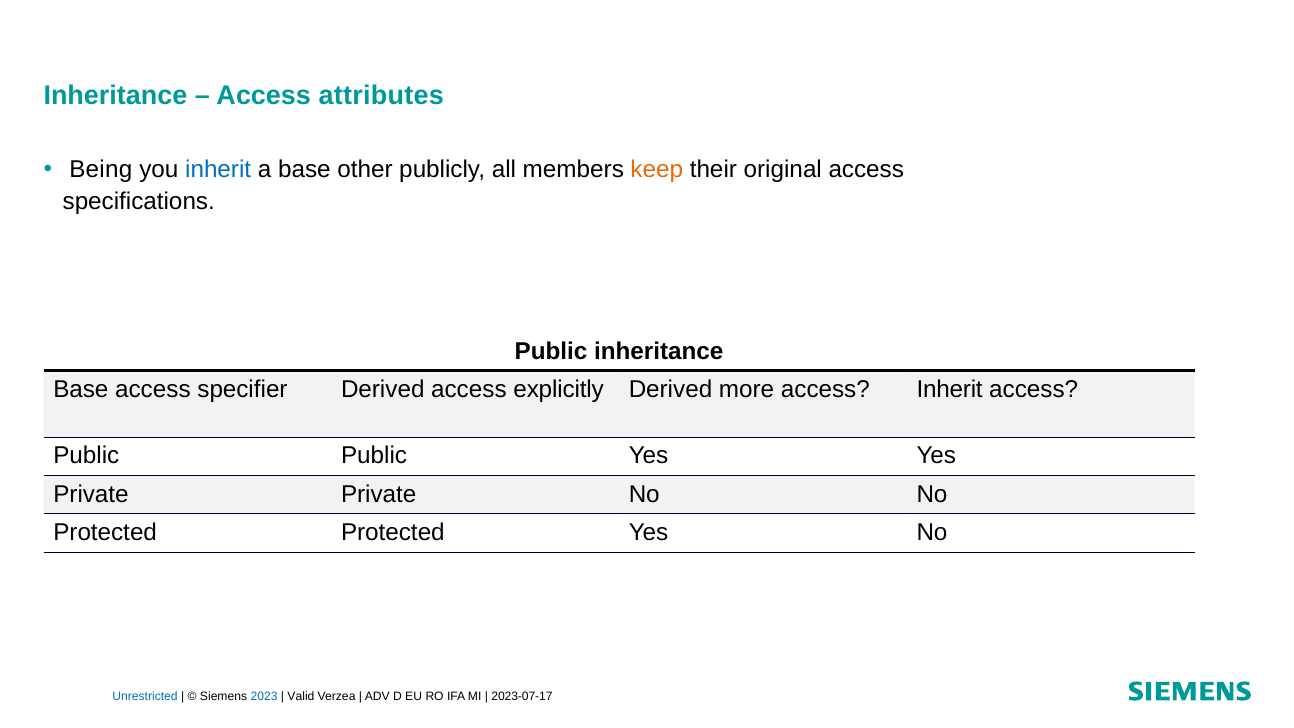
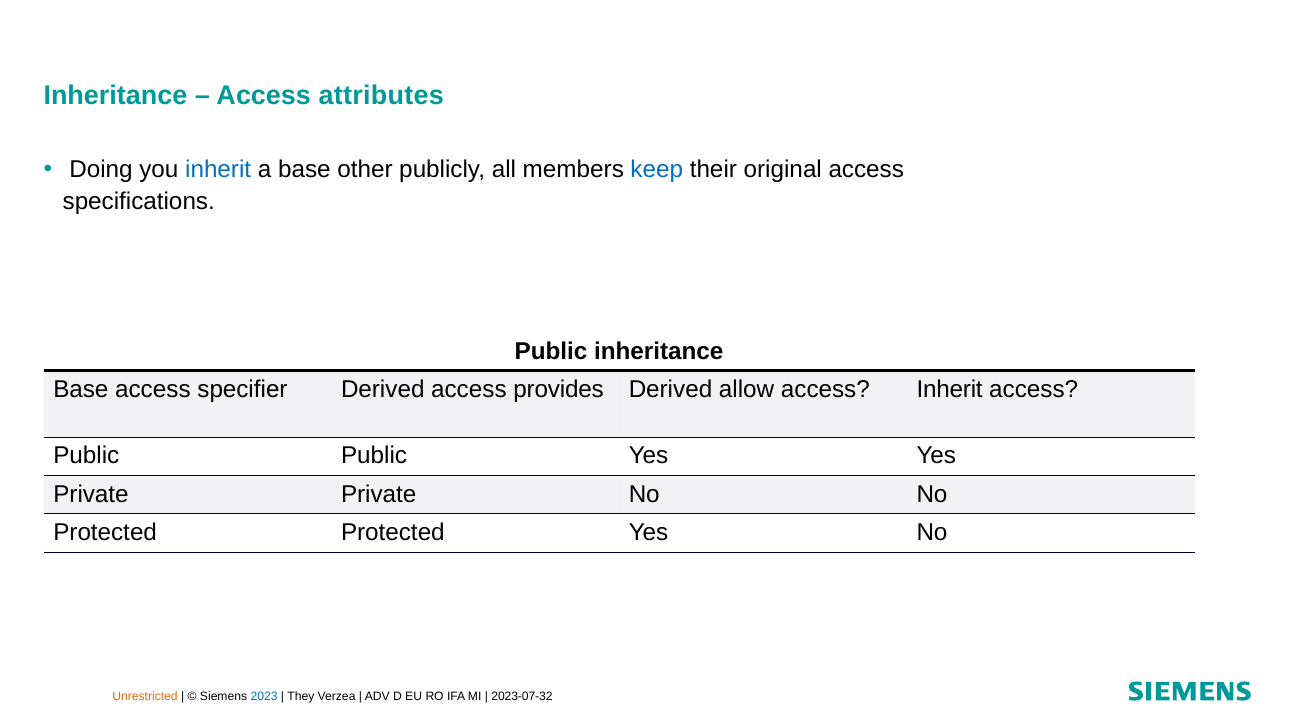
Being: Being -> Doing (101, 169)
keep colour: orange -> blue (657, 169)
explicitly: explicitly -> provides (559, 390)
more: more -> allow (747, 390)
Unrestricted colour: blue -> orange (145, 696)
Valid: Valid -> They (301, 696)
2023-07-17: 2023-07-17 -> 2023-07-32 (522, 696)
